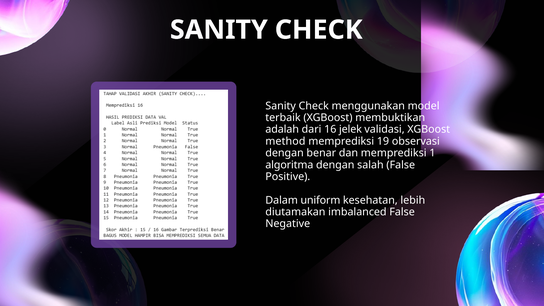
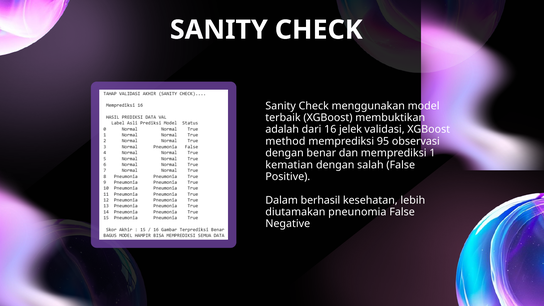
19: 19 -> 95 (383, 141)
algoritma: algoritma -> kematian (289, 165)
uniform: uniform -> berhasil (320, 200)
imbalanced: imbalanced -> pneunomia (357, 212)
